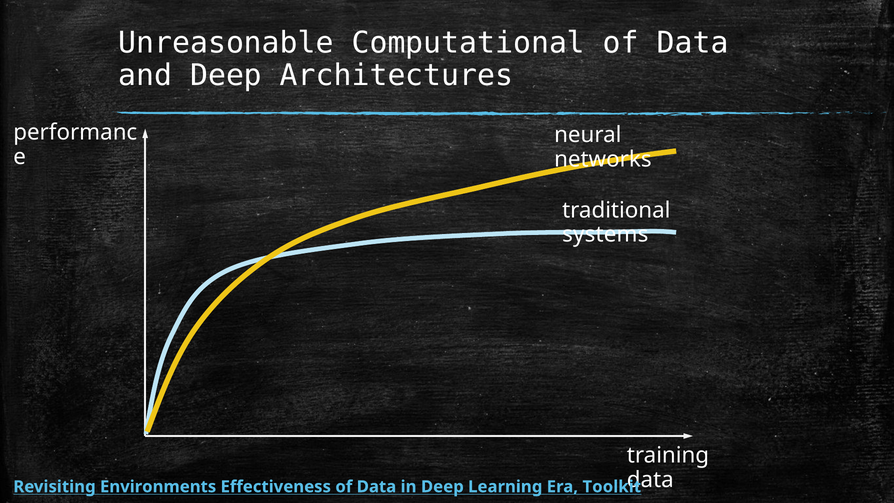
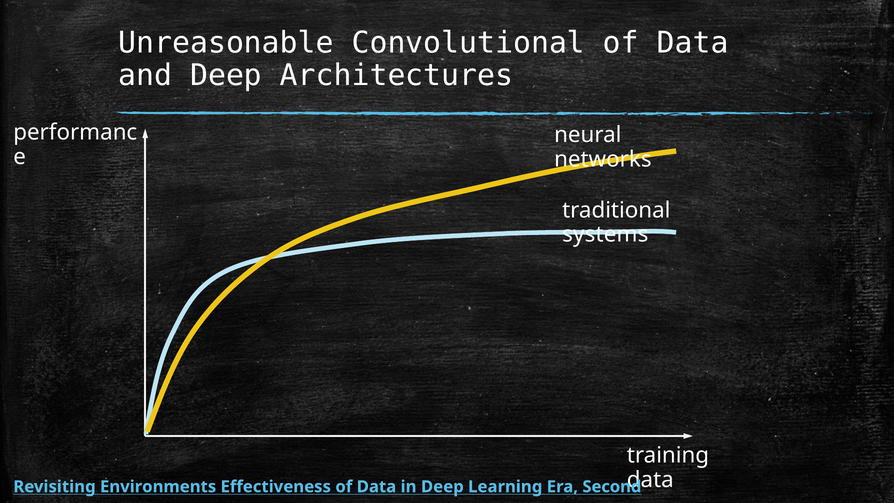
Computational: Computational -> Convolutional (468, 43)
Toolkit: Toolkit -> Second (612, 487)
